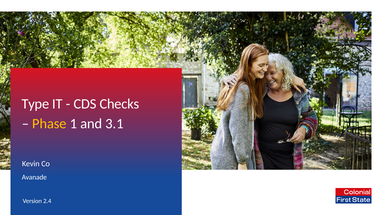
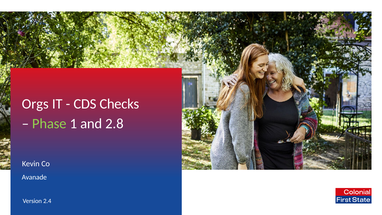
Type: Type -> Orgs (35, 104)
Phase colour: yellow -> light green (49, 124)
3.1: 3.1 -> 2.8 (115, 124)
